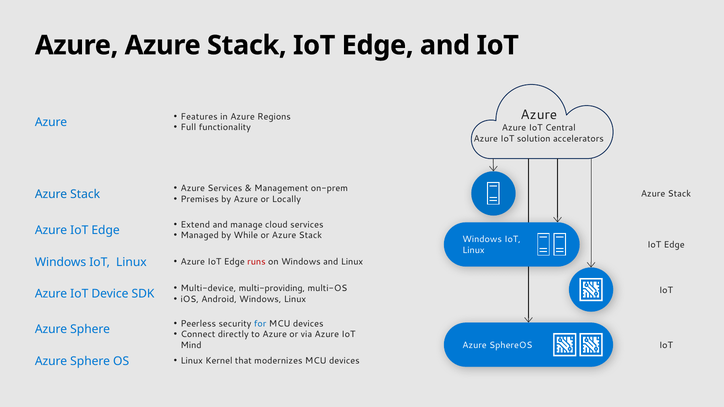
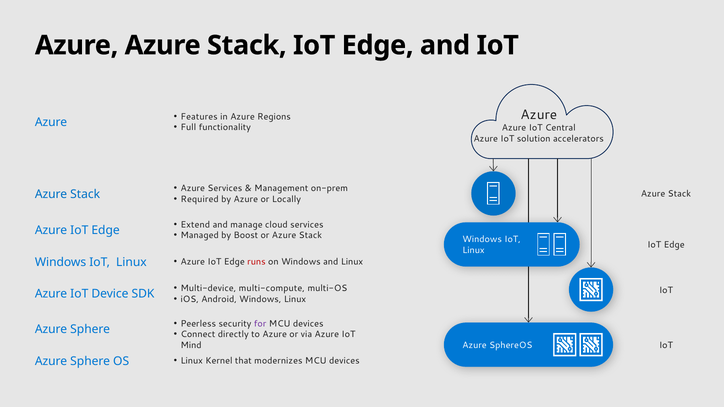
Premises: Premises -> Required (200, 199)
While: While -> Boost (246, 236)
multi-providing: multi-providing -> multi-compute (272, 288)
for colour: blue -> purple (260, 324)
